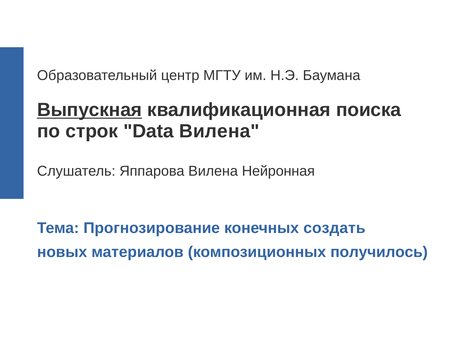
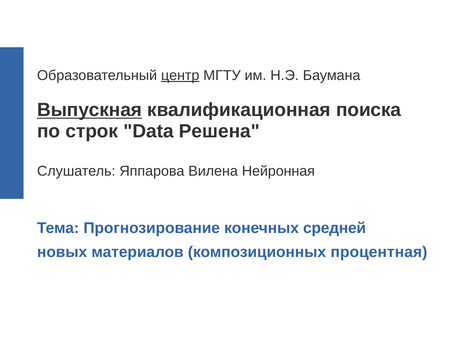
центр underline: none -> present (180, 75)
Data Вилена: Вилена -> Решена (219, 131)
создать: создать -> средней (335, 228)
получилось: получилось -> процентная (379, 252)
